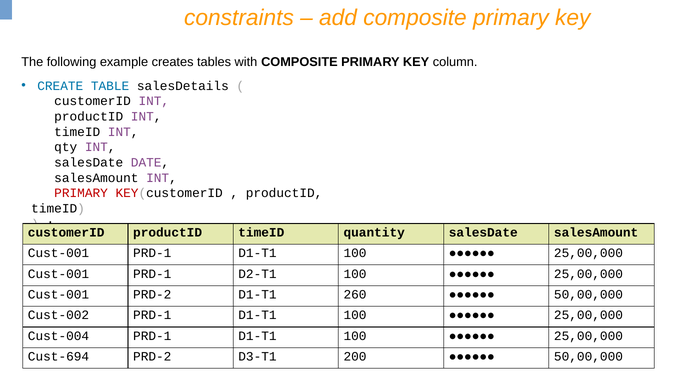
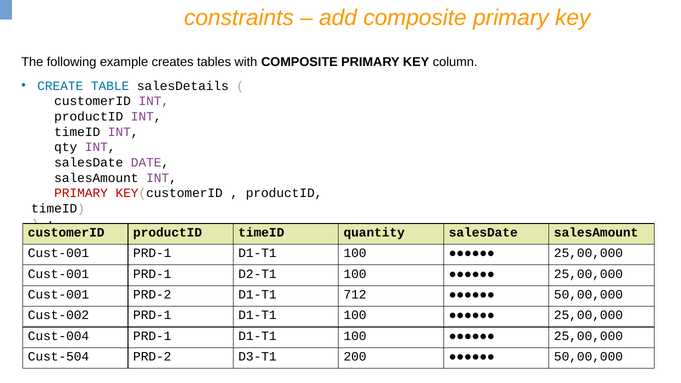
260: 260 -> 712 (355, 295)
Cust-694: Cust-694 -> Cust-504 (59, 357)
